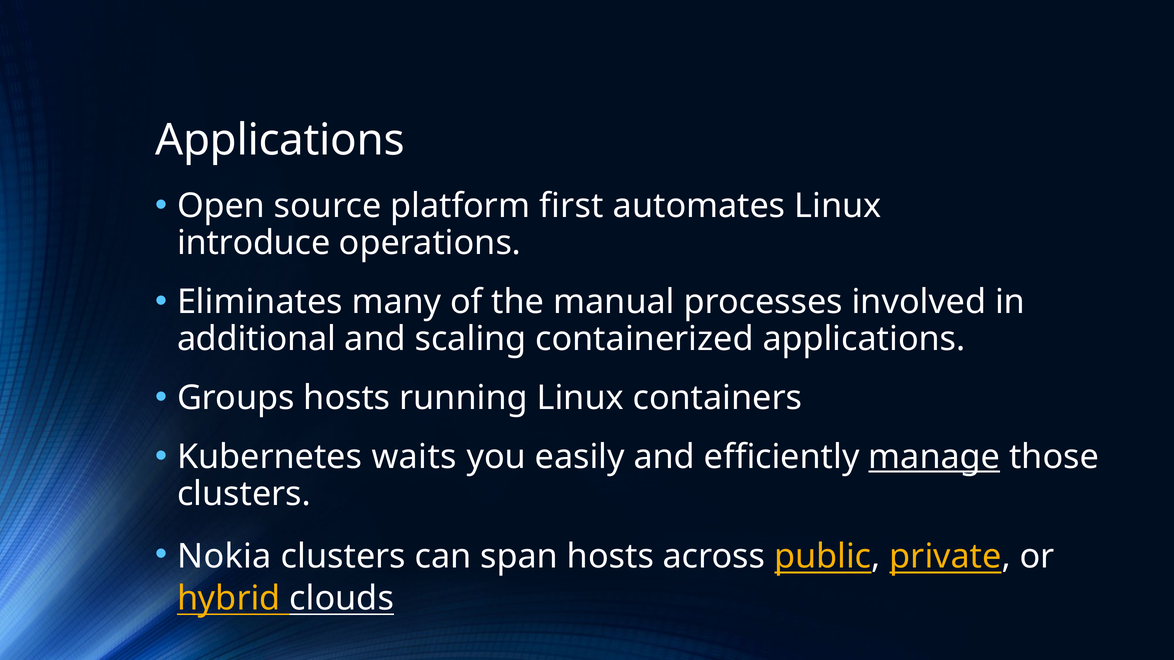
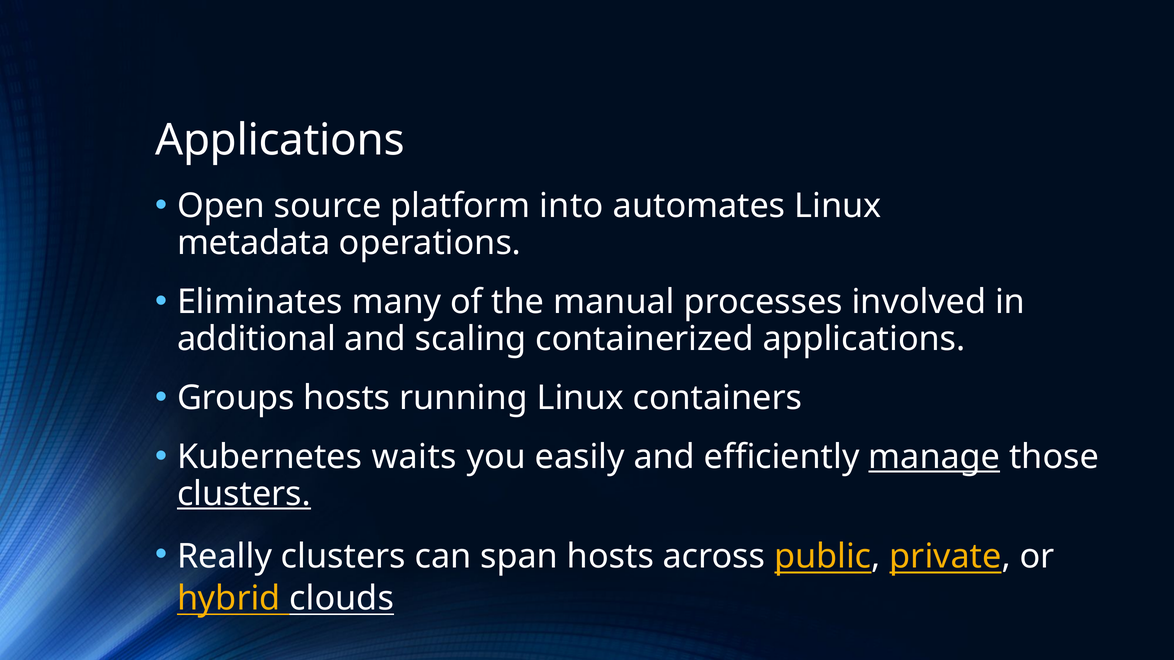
first: first -> into (571, 206)
introduce: introduce -> metadata (254, 243)
clusters underline: none -> present (244, 494)
Nokia: Nokia -> Really (225, 557)
